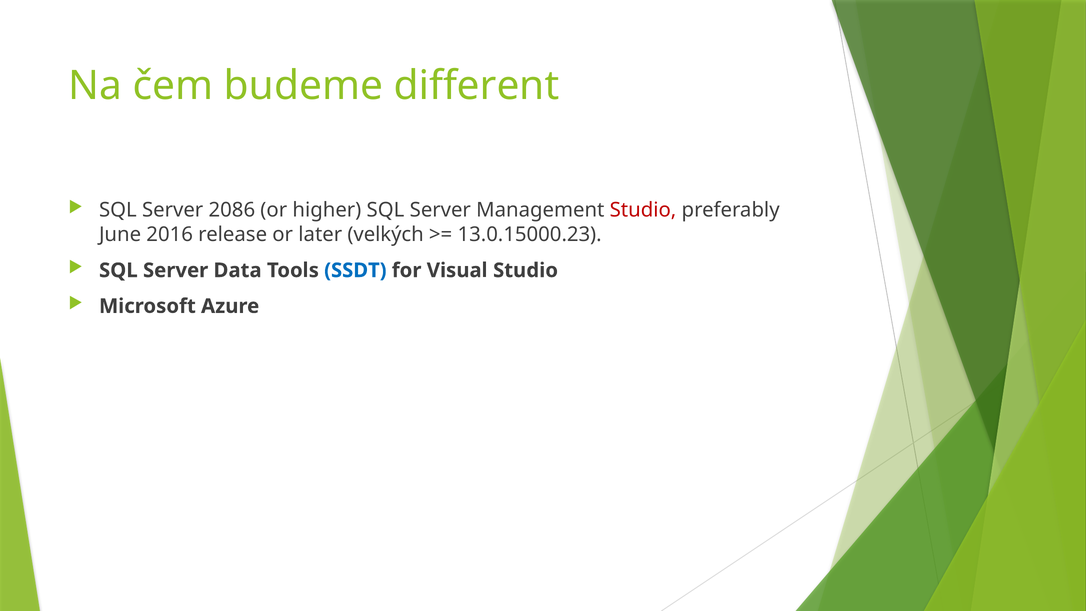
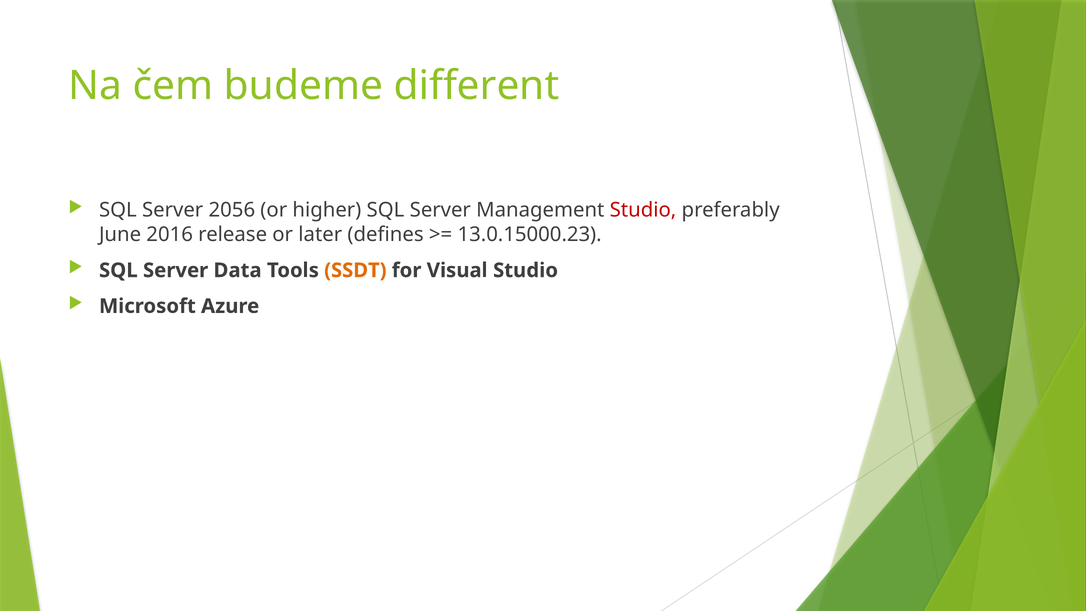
2086: 2086 -> 2056 (232, 210)
velkých: velkých -> defines (386, 235)
SSDT colour: blue -> orange (355, 270)
